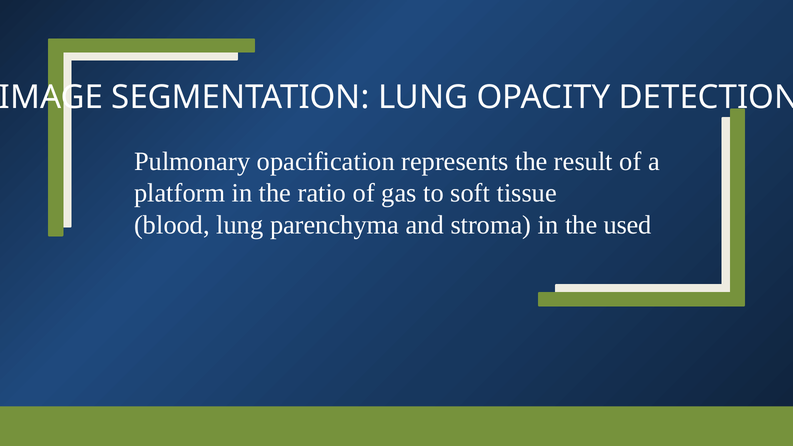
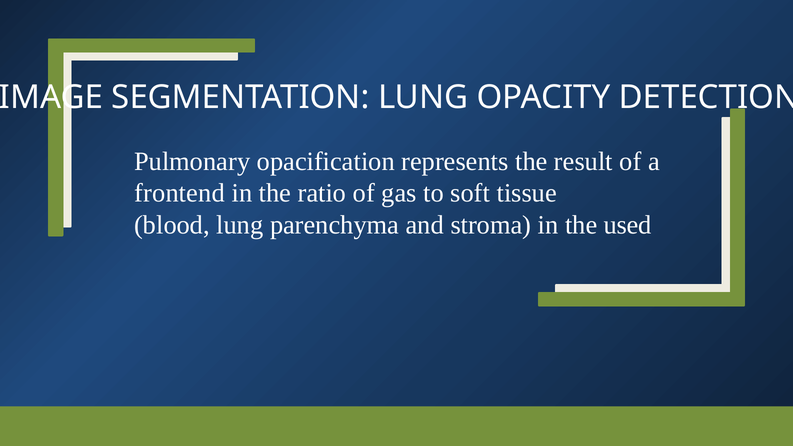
platform: platform -> frontend (180, 193)
